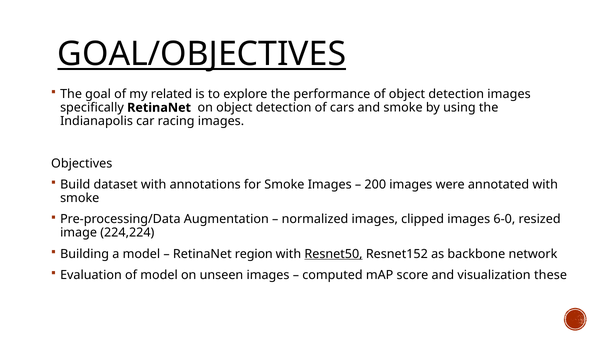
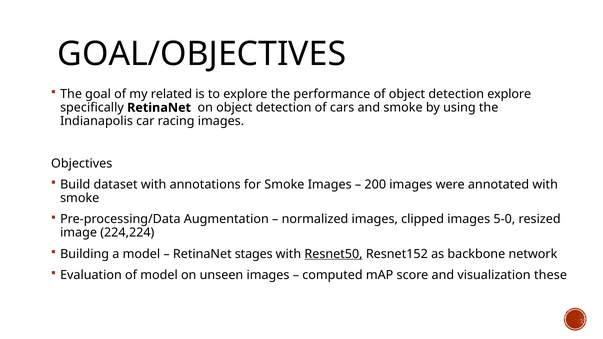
GOAL/OBJECTIVES underline: present -> none (202, 54)
detection images: images -> explore (509, 94)
6-0: 6-0 -> 5-0 (504, 219)
region: region -> stages (254, 254)
